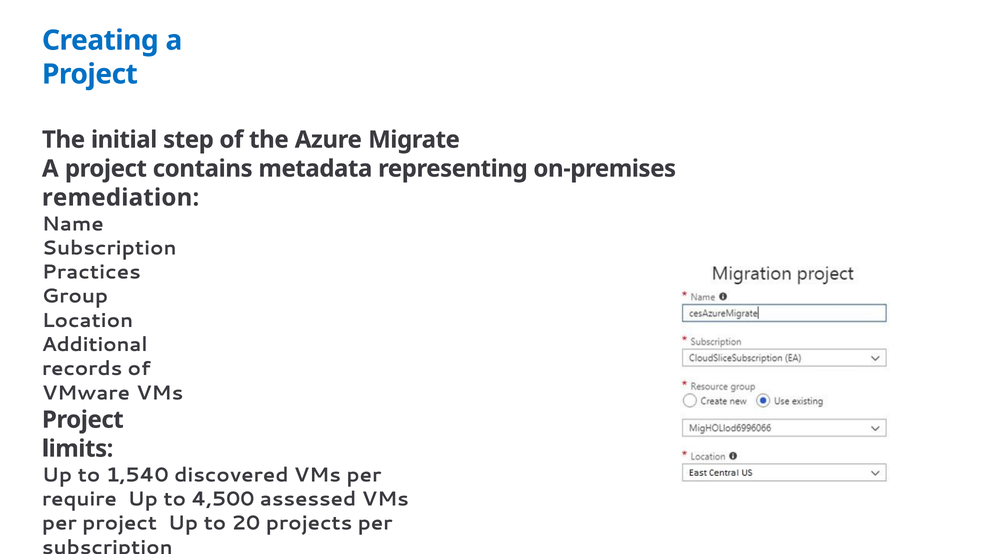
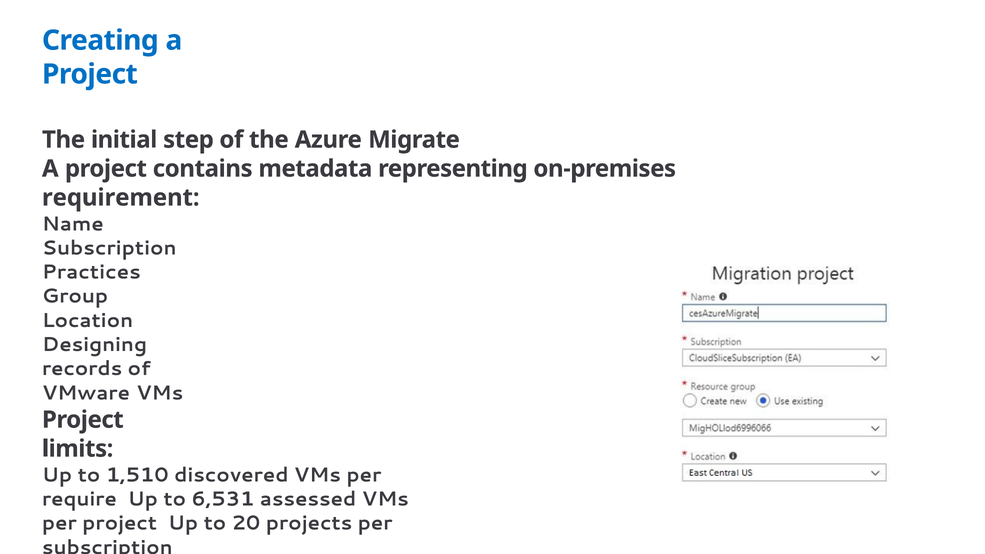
remediation: remediation -> requirement (121, 198)
Additional: Additional -> Designing (95, 345)
1,540: 1,540 -> 1,510 (137, 475)
4,500: 4,500 -> 6,531 (223, 500)
